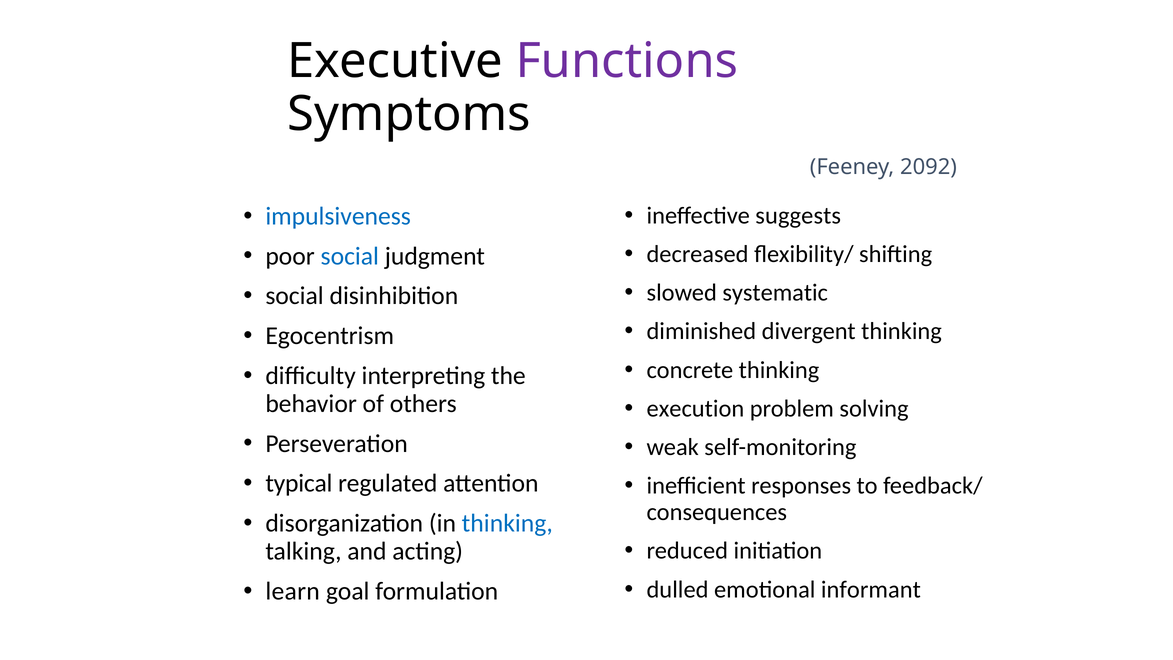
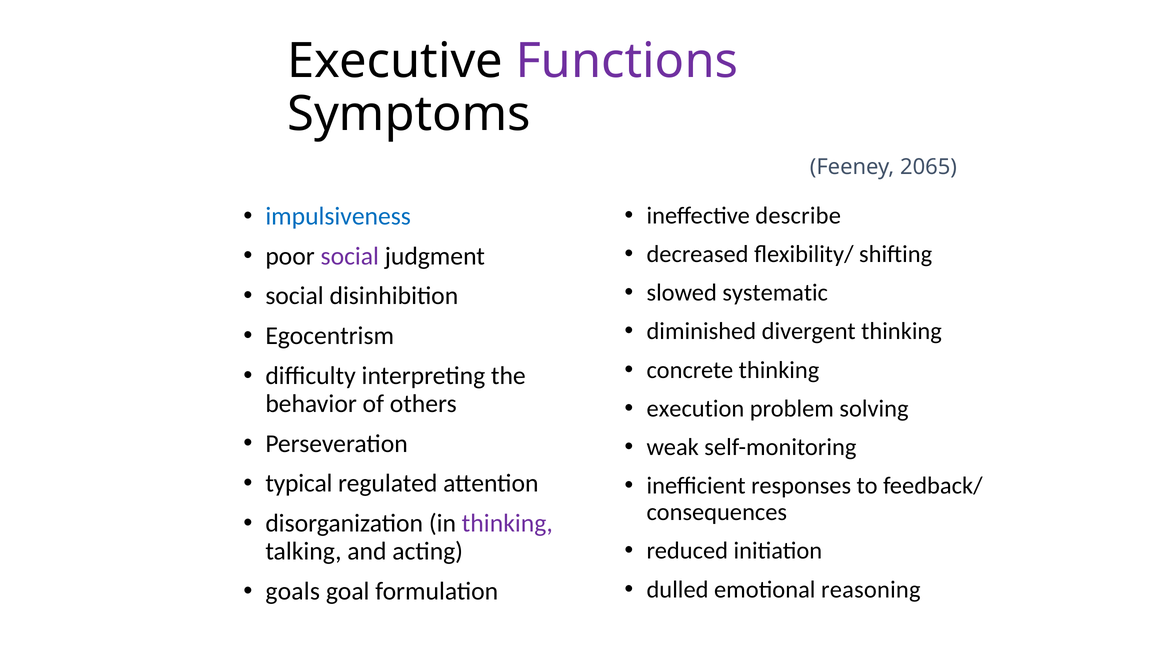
2092: 2092 -> 2065 (929, 167)
suggests: suggests -> describe (798, 215)
social colour: blue -> purple (350, 256)
thinking colour: blue -> purple (507, 523)
informant: informant -> reasoning (871, 589)
learn: learn -> goals (293, 591)
